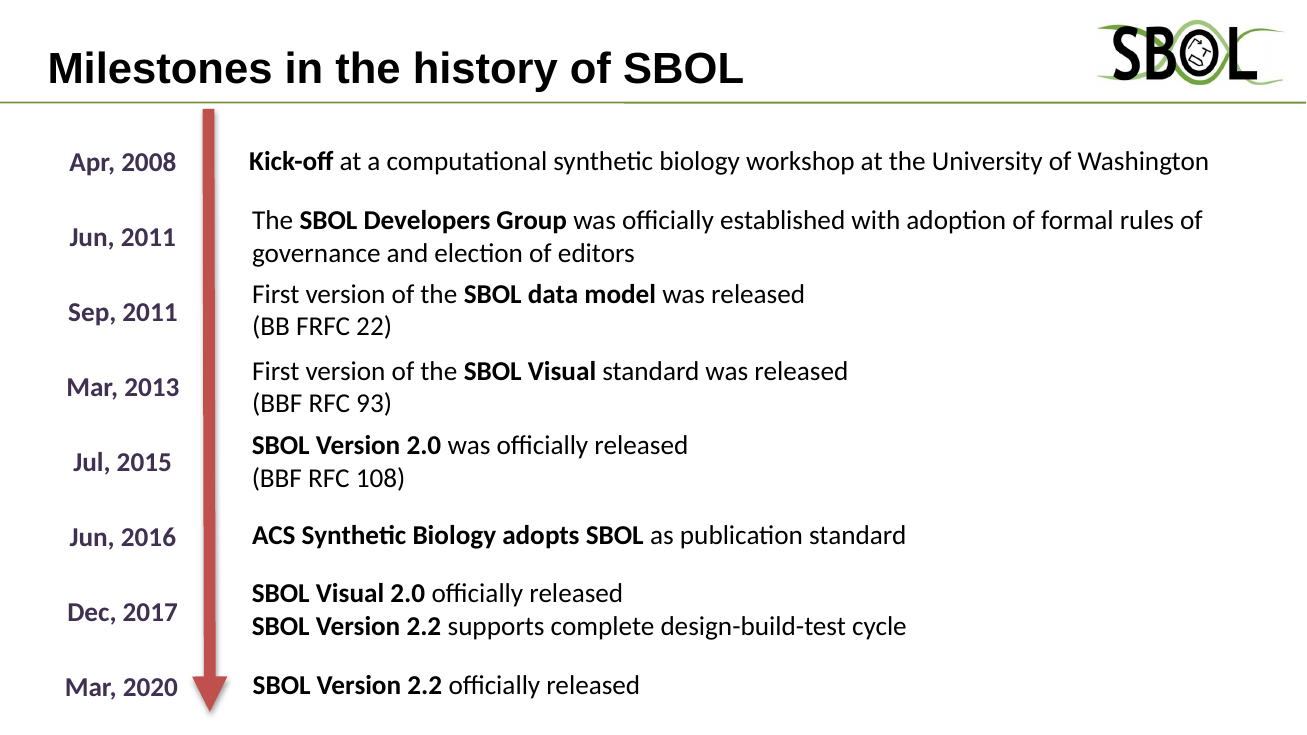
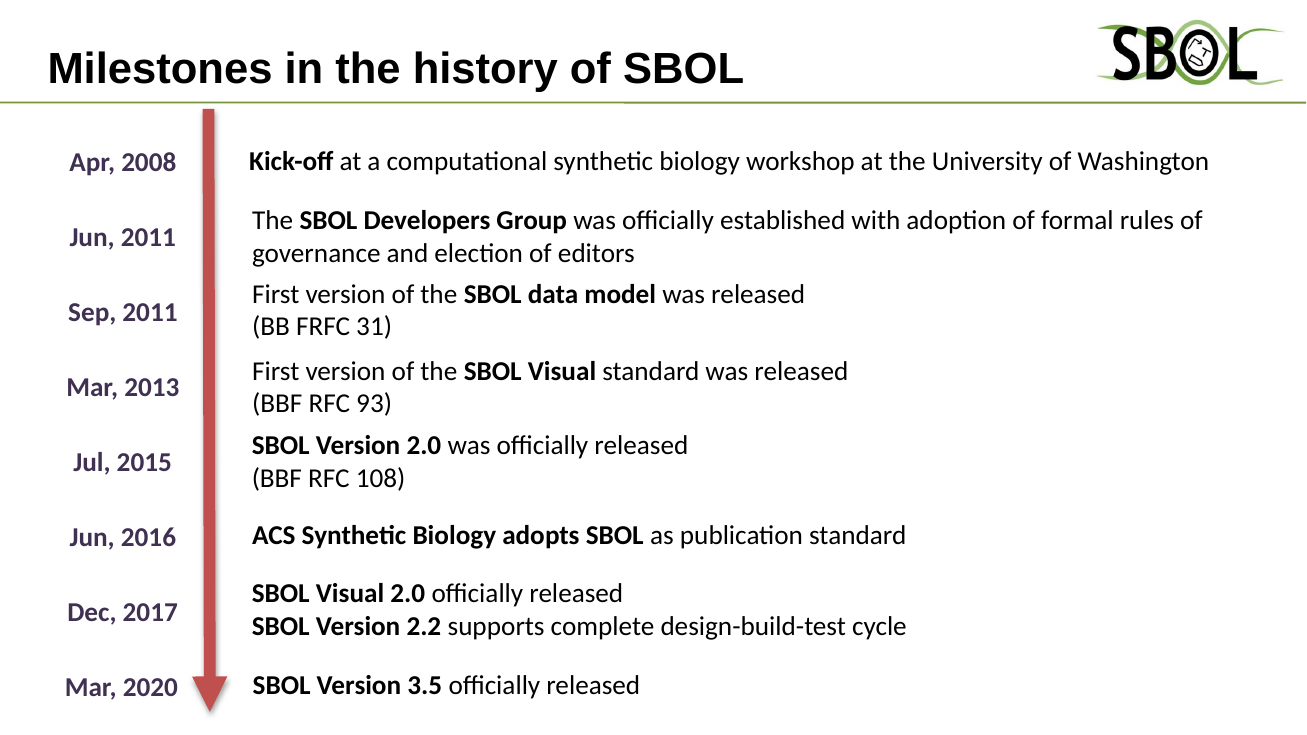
22: 22 -> 31 (374, 327)
2020 SBOL Version 2.2: 2.2 -> 3.5 (425, 686)
